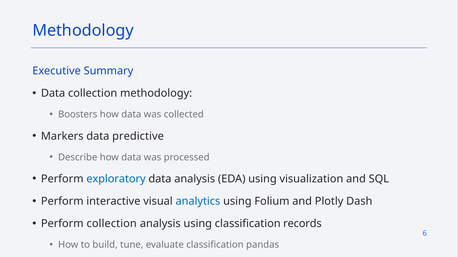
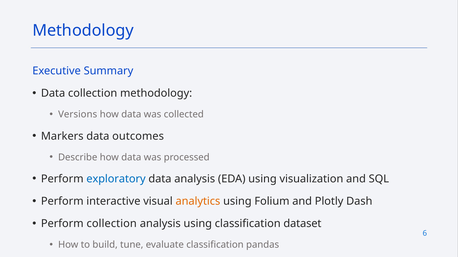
Boosters: Boosters -> Versions (78, 115)
predictive: predictive -> outcomes (138, 136)
analytics colour: blue -> orange (198, 202)
records: records -> dataset (302, 224)
